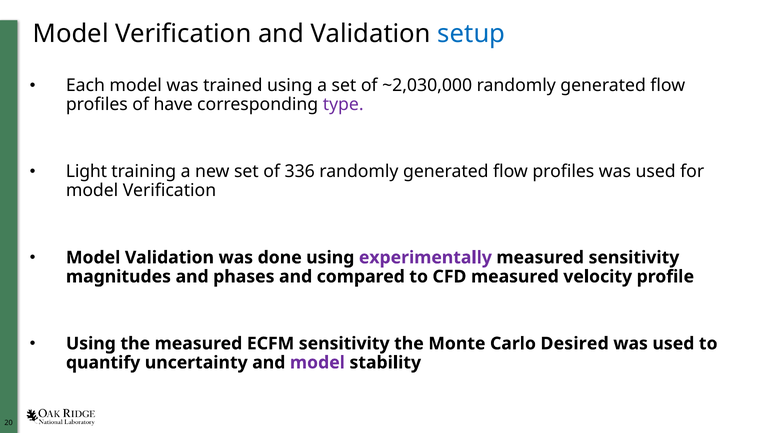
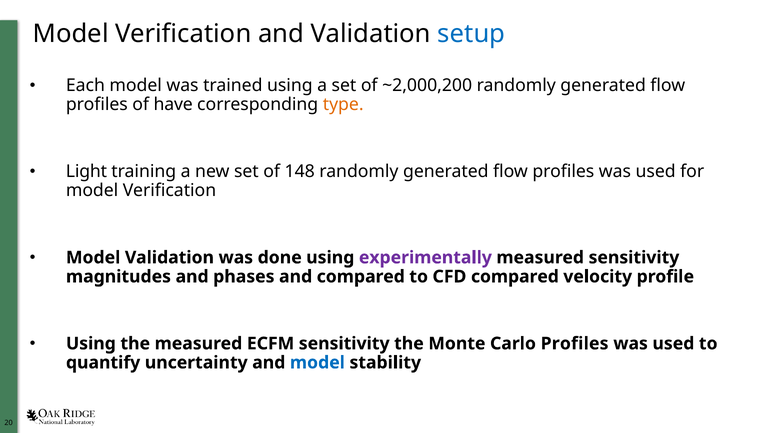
~2,030,000: ~2,030,000 -> ~2,000,200 (427, 86)
type colour: purple -> orange (343, 105)
336: 336 -> 148 (300, 172)
CFD measured: measured -> compared (515, 277)
Carlo Desired: Desired -> Profiles (575, 344)
model colour: purple -> blue (317, 363)
